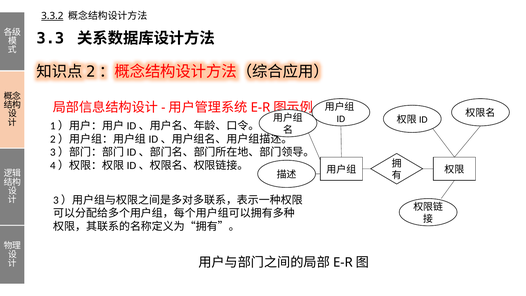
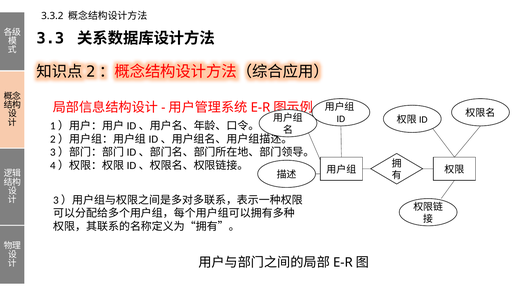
3.3.2 underline: present -> none (52, 16)
